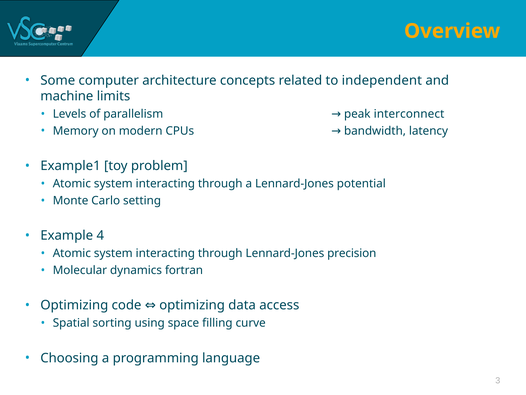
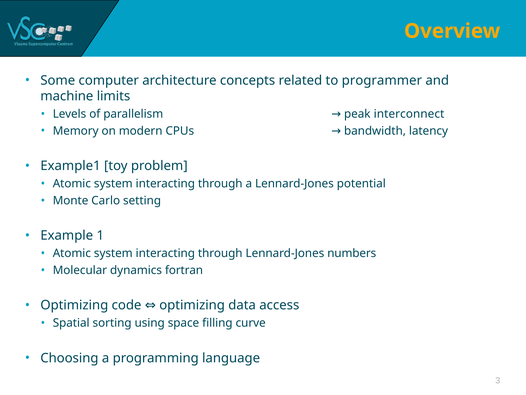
independent: independent -> programmer (382, 80)
4: 4 -> 1 (100, 235)
precision: precision -> numbers (352, 253)
